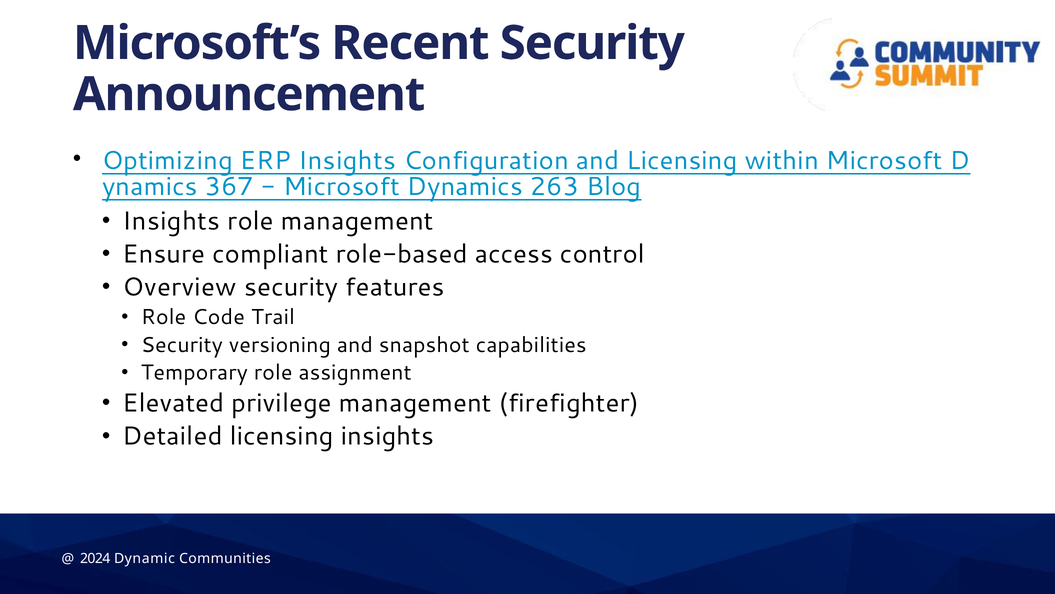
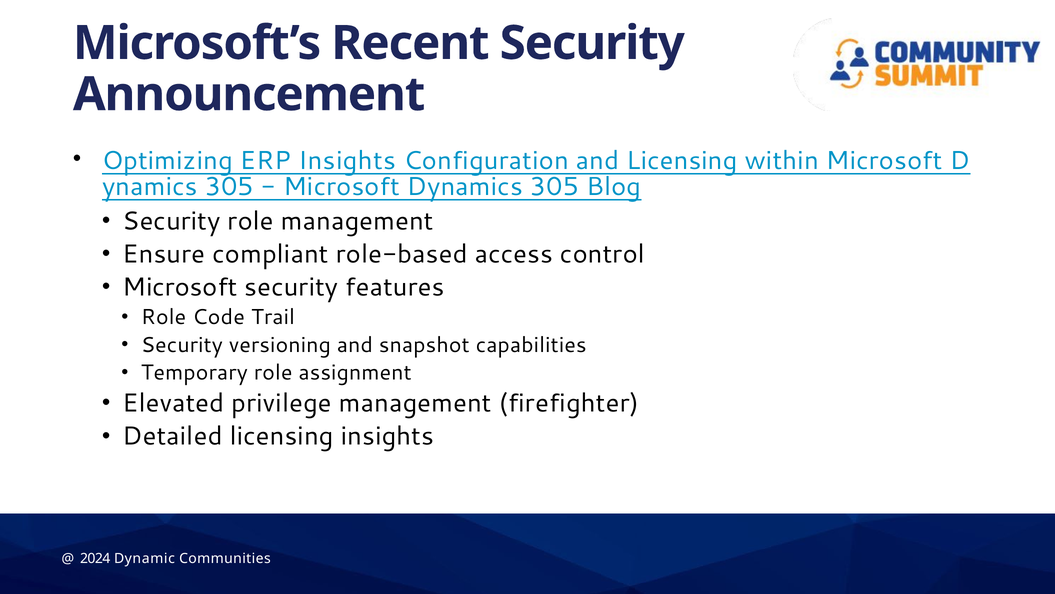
367: 367 -> 305 (229, 186)
Dynamics 263: 263 -> 305 (555, 186)
Insights: Insights -> Security (171, 221)
Overview: Overview -> Microsoft (180, 287)
